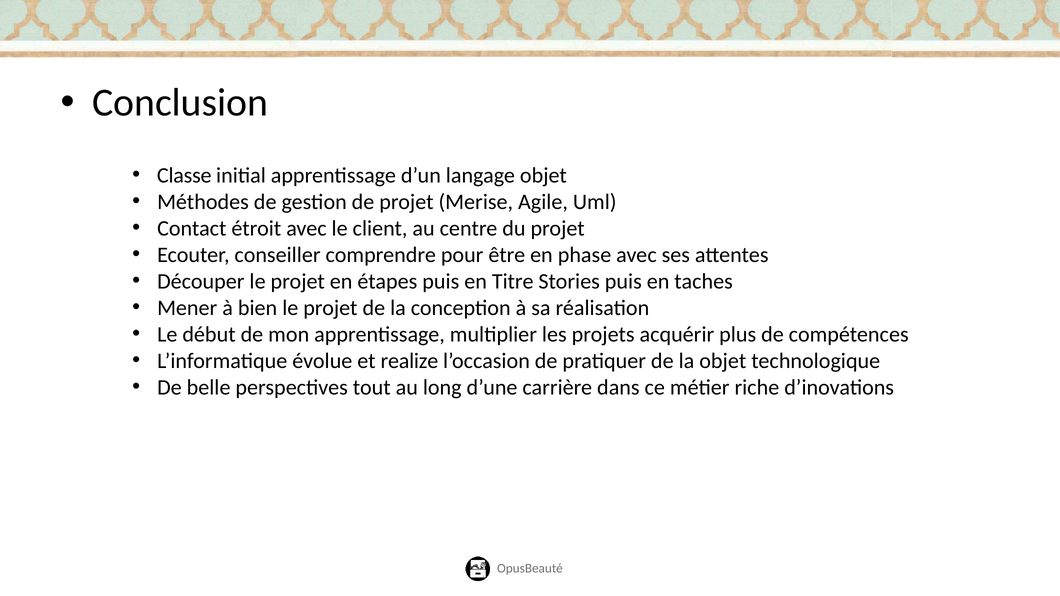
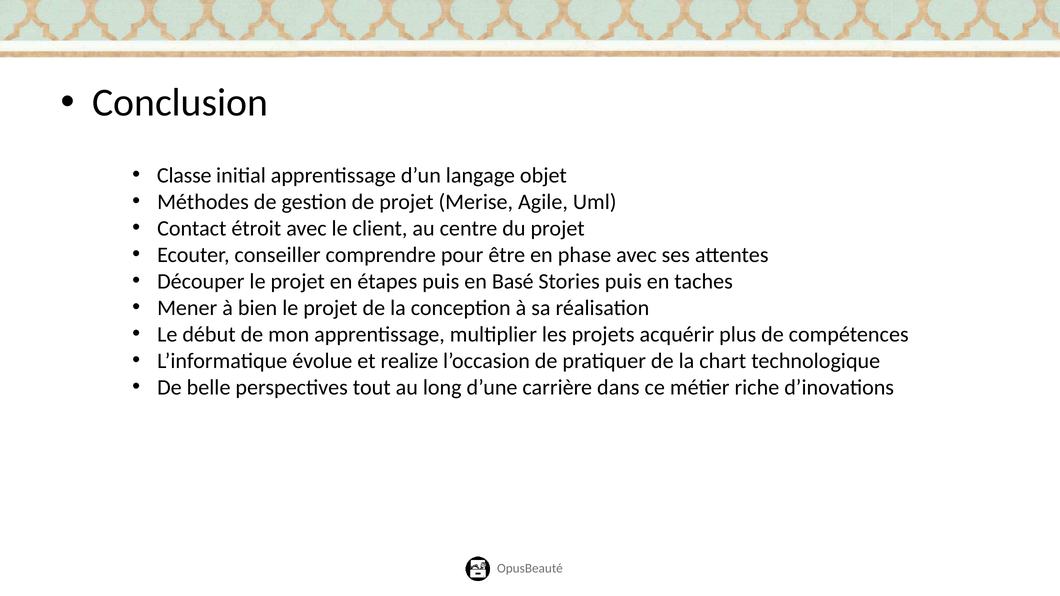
Titre: Titre -> Basé (513, 281)
la objet: objet -> chart (723, 361)
